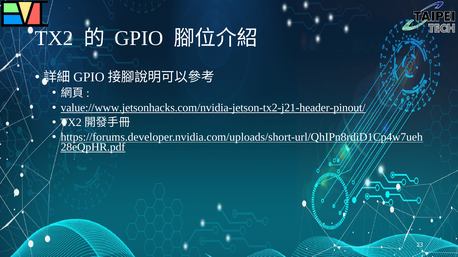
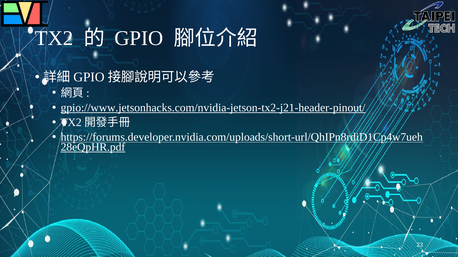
value://www.jetsonhacks.com/nvidia-jetson-tx2-j21-header-pinout/: value://www.jetsonhacks.com/nvidia-jetson-tx2-j21-header-pinout/ -> gpio://www.jetsonhacks.com/nvidia-jetson-tx2-j21-header-pinout/ (213, 108)
